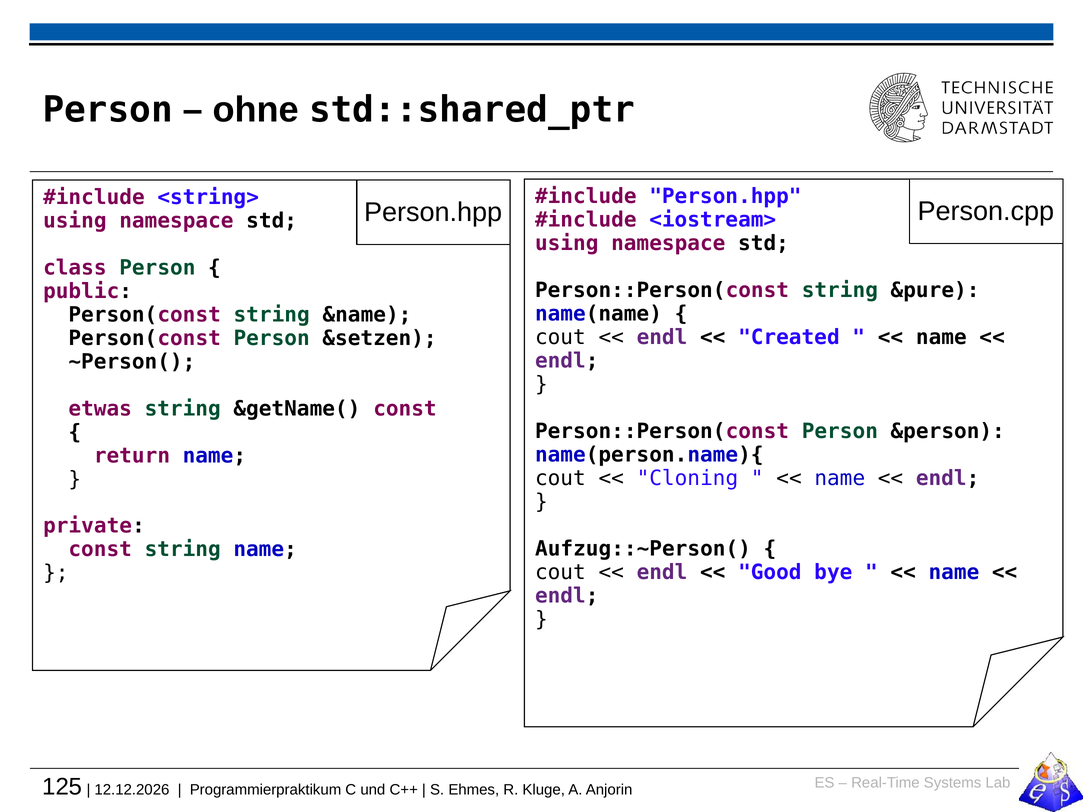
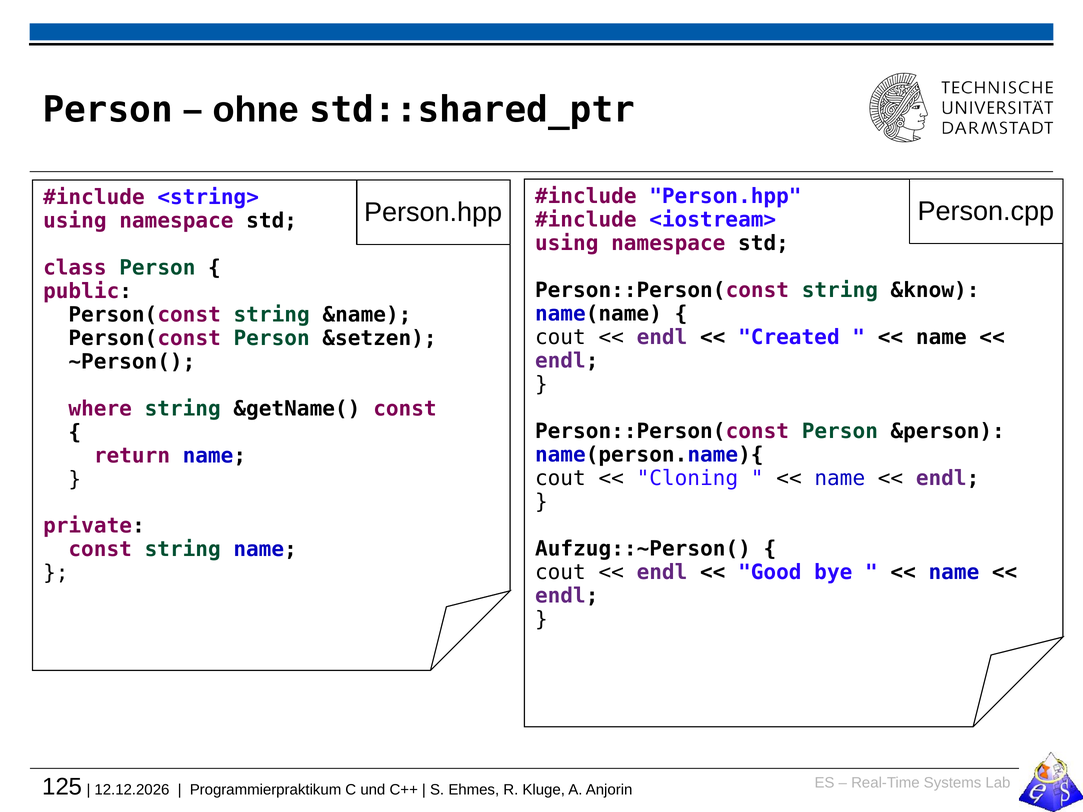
&pure: &pure -> &know (935, 290)
etwas: etwas -> where (100, 409)
